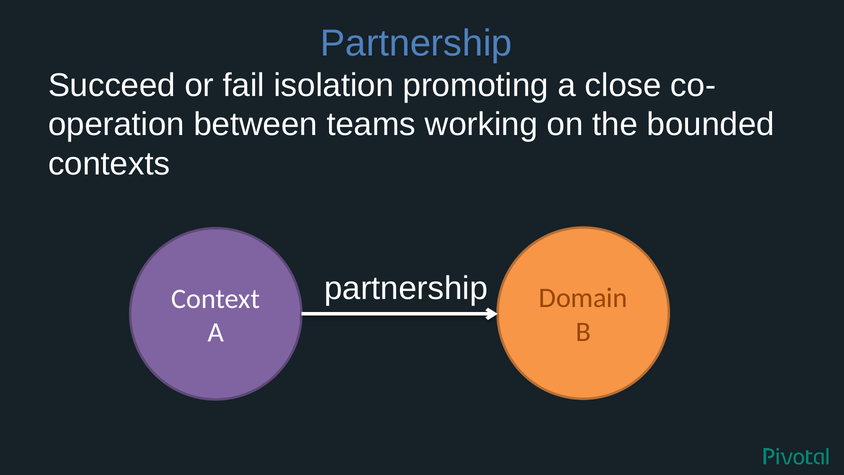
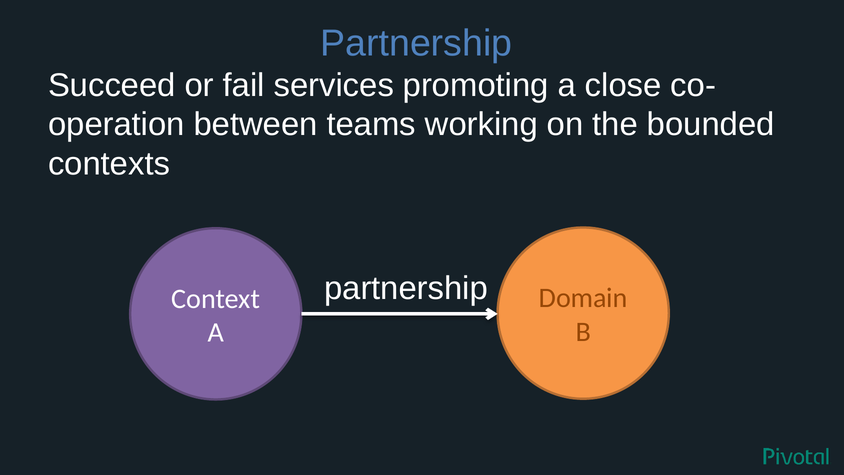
isolation: isolation -> services (334, 85)
